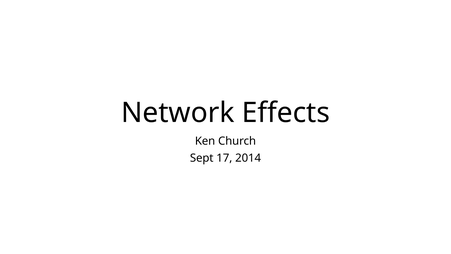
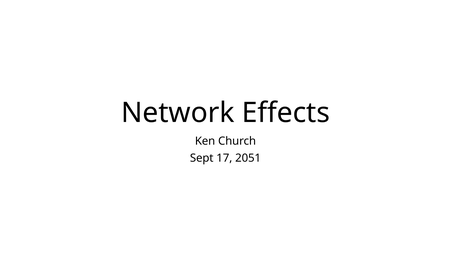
2014: 2014 -> 2051 (248, 158)
